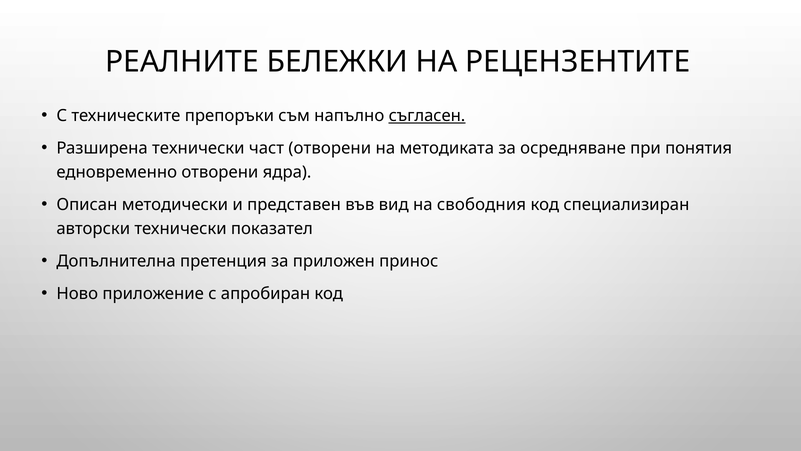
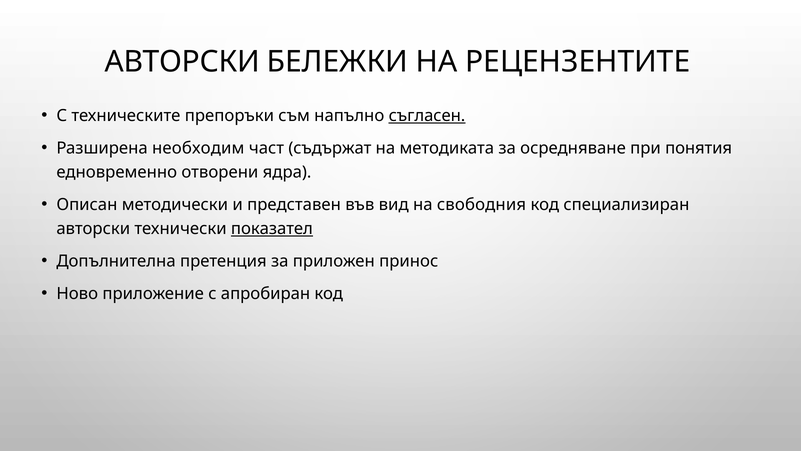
РЕАЛНИТЕ: РЕАЛНИТЕ -> АВТОРСКИ (182, 62)
Разширена технически: технически -> необходим (198, 148)
част отворени: отворени -> съдържат (330, 148)
показател underline: none -> present (272, 229)
